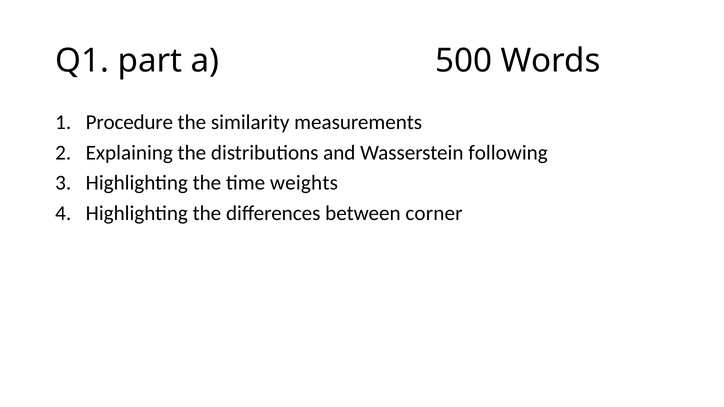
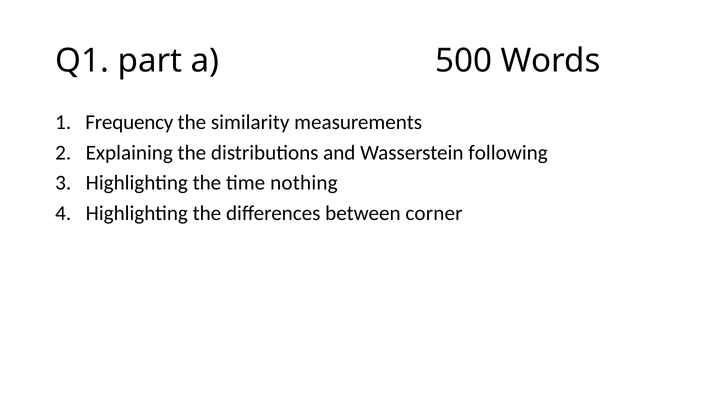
Procedure: Procedure -> Frequency (129, 122)
weights: weights -> nothing (304, 183)
